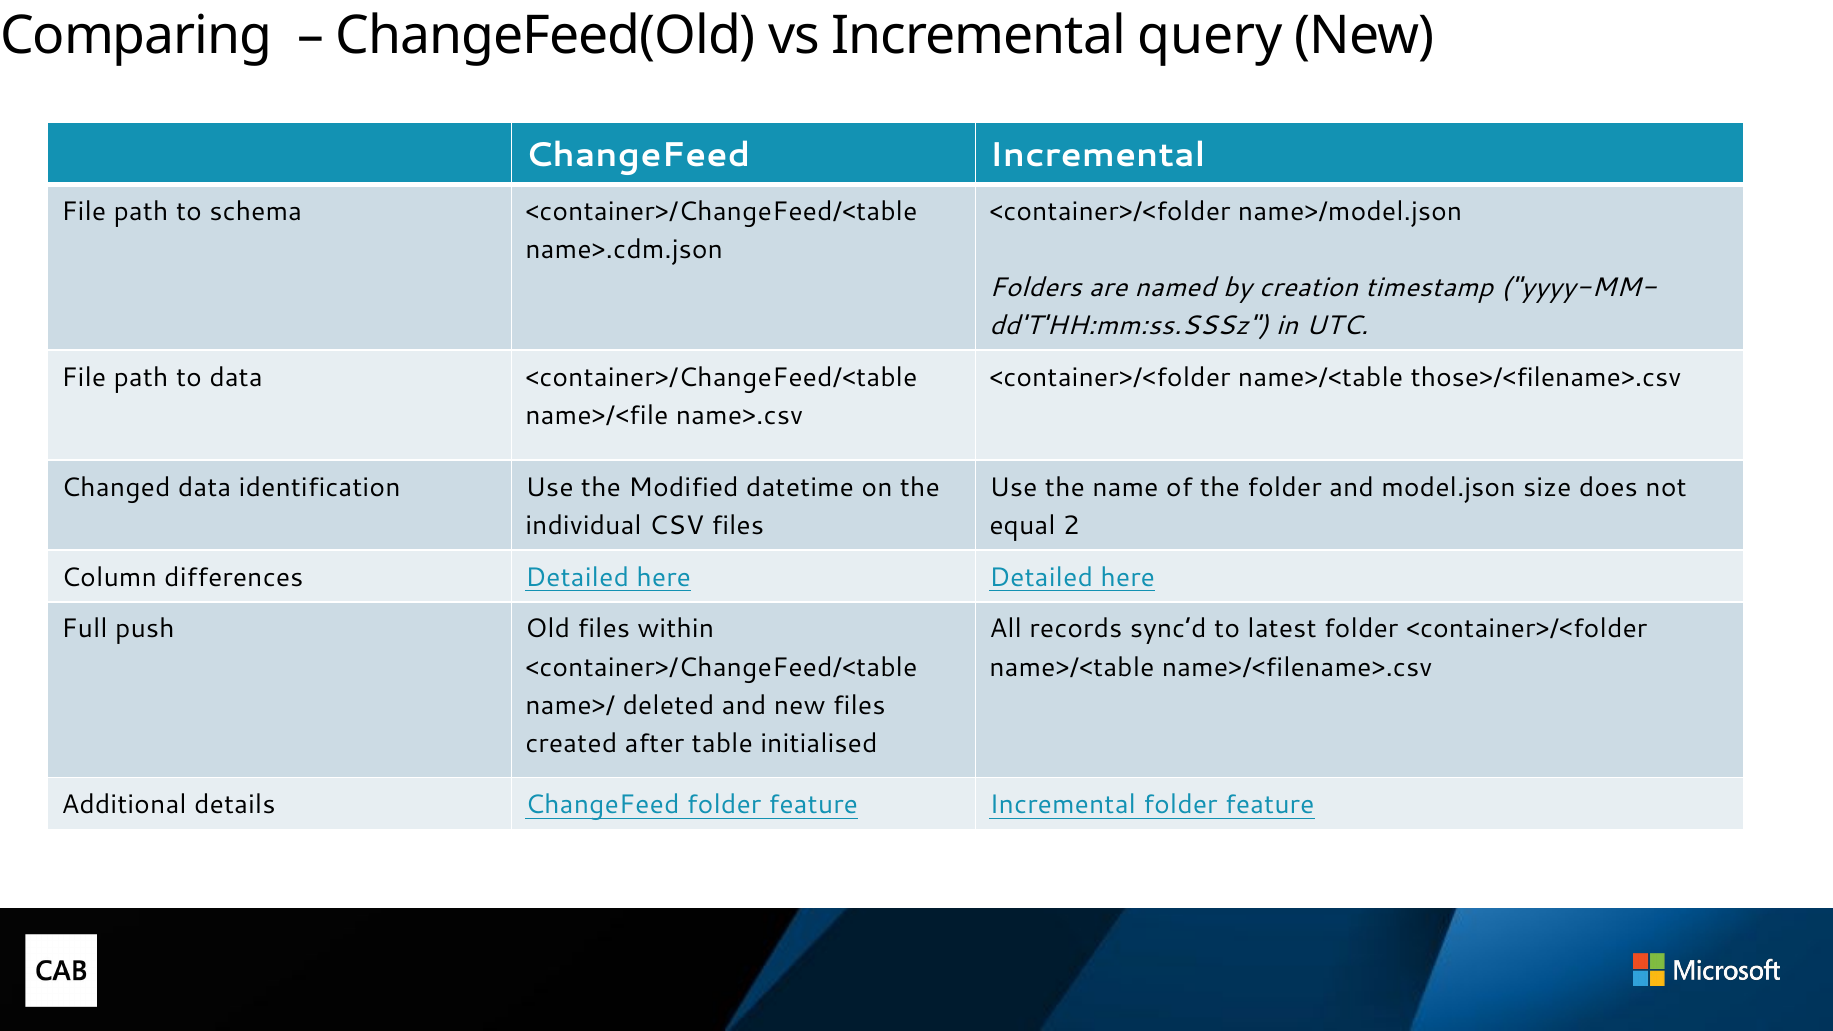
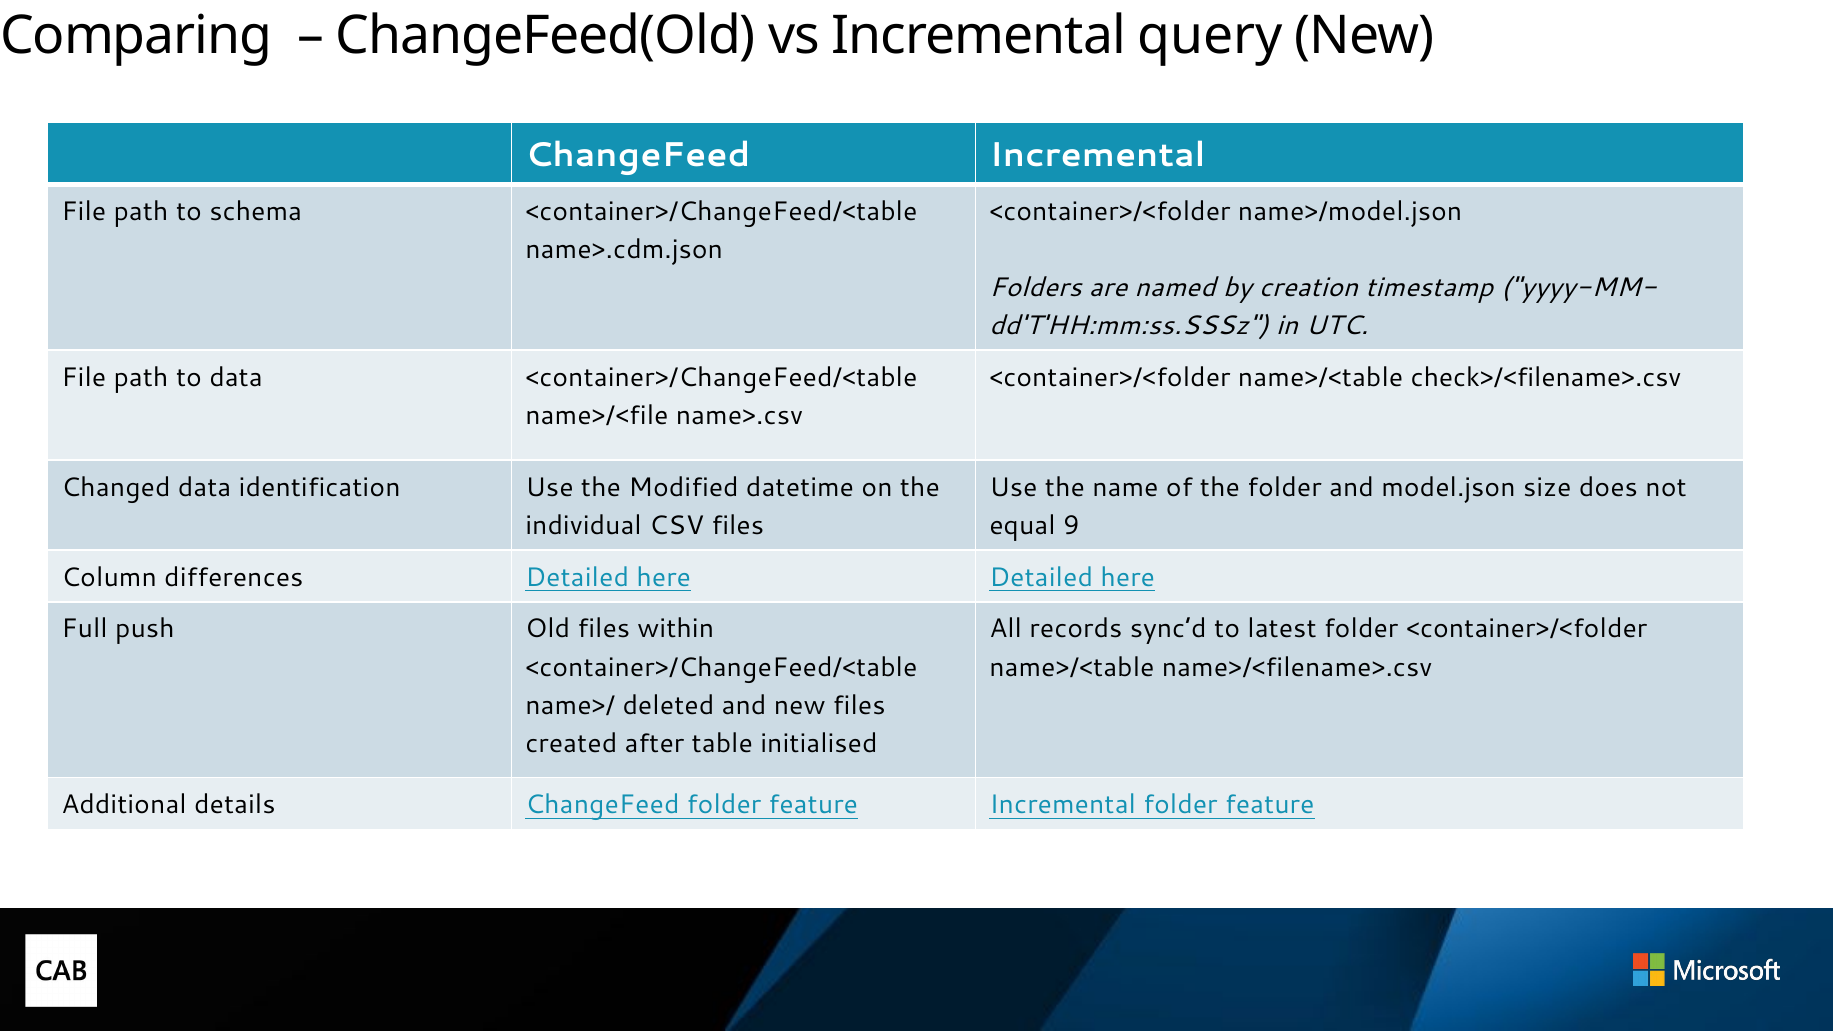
those>/<filename>.csv: those>/<filename>.csv -> check>/<filename>.csv (1546, 378)
2: 2 -> 9 (1071, 525)
